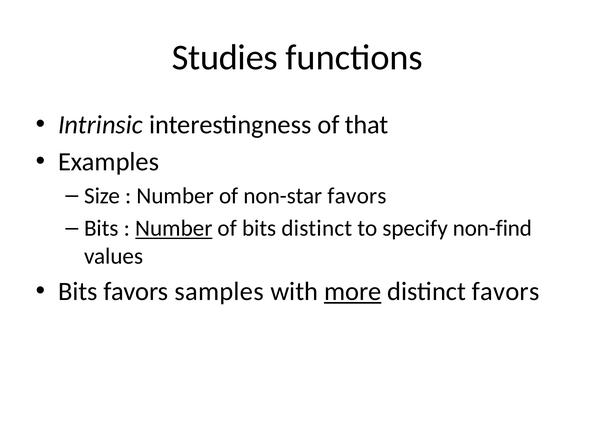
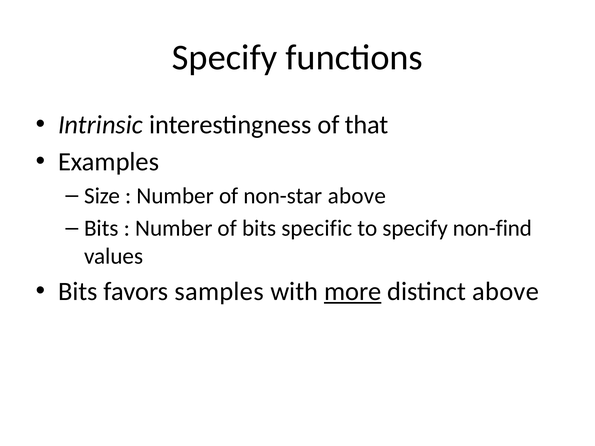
Studies: Studies -> Specify (225, 58)
non-star favors: favors -> above (357, 196)
Number underline: present -> none (174, 228)
bits distinct: distinct -> specific (317, 228)
distinct favors: favors -> above (506, 292)
